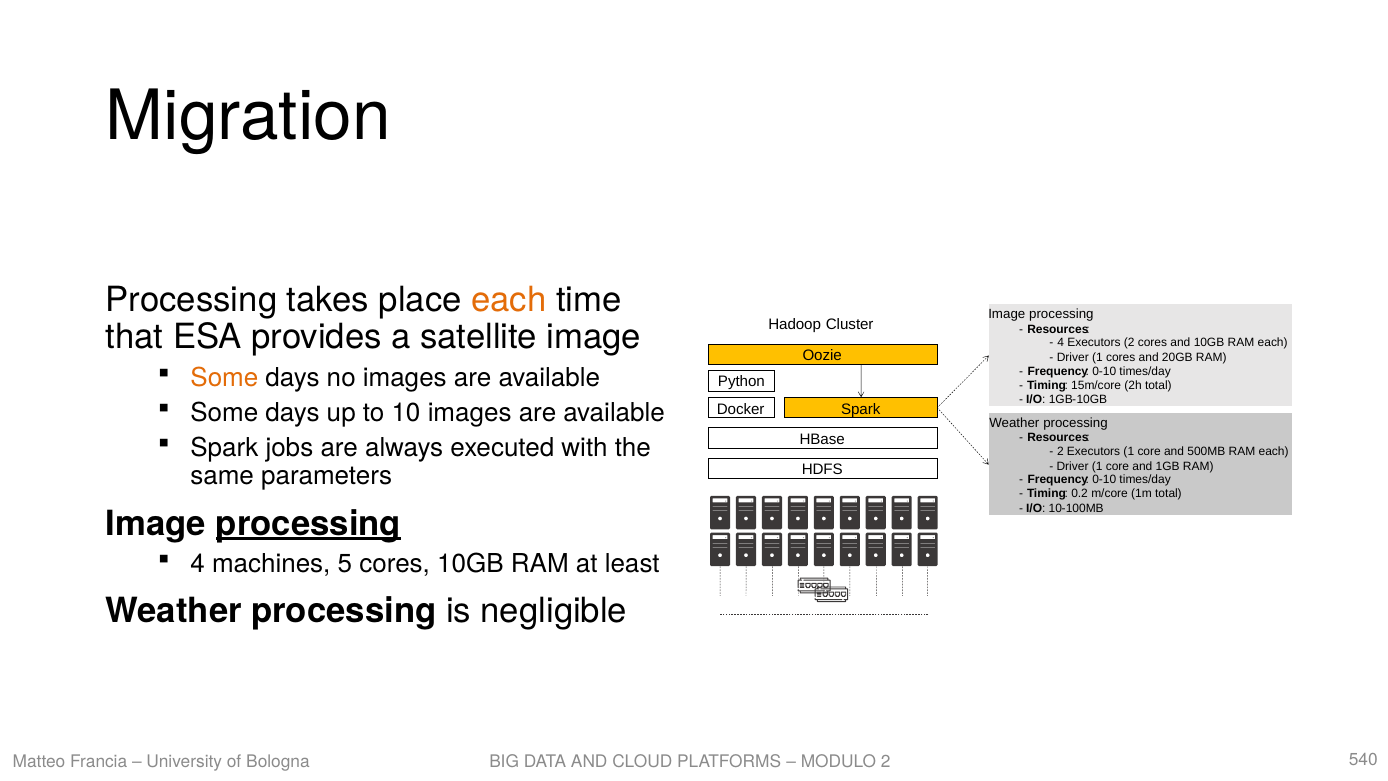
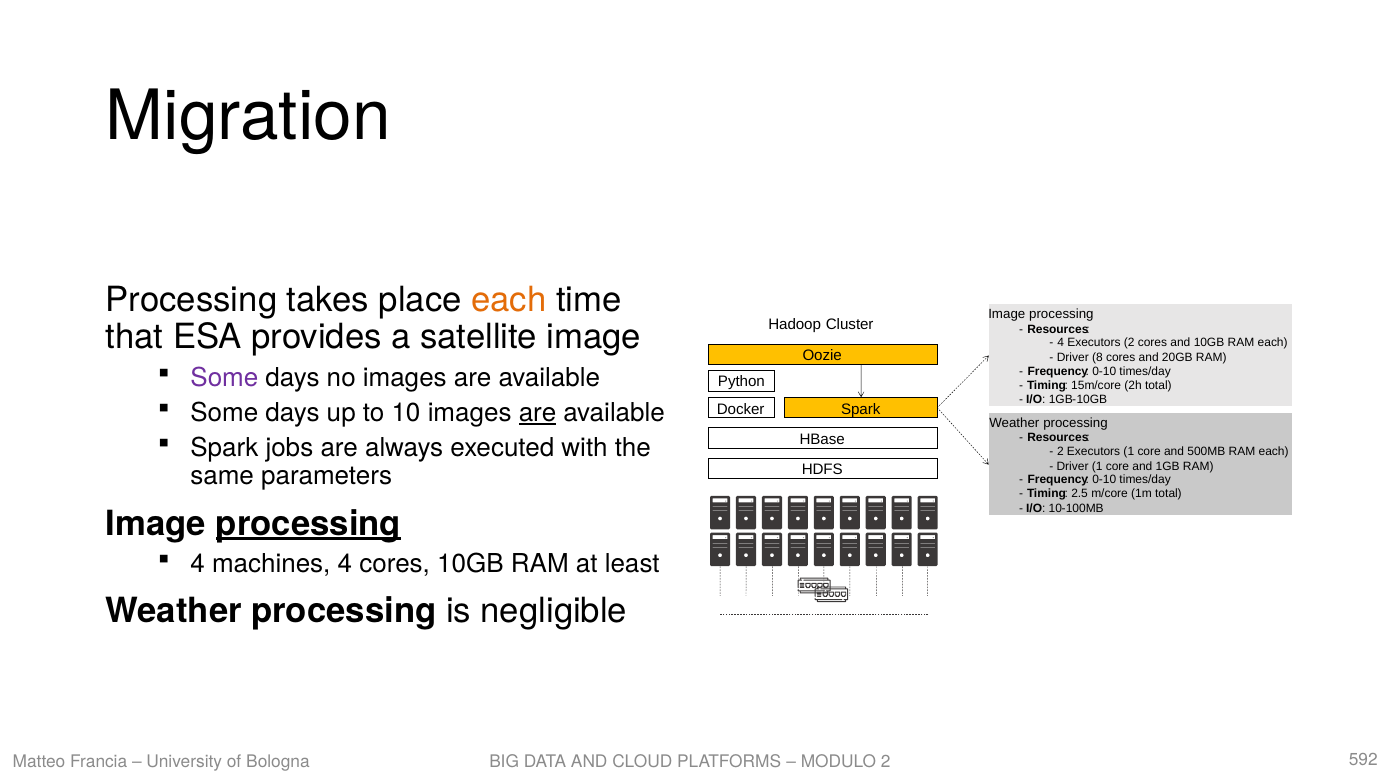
1: 1 -> 8 (1098, 357)
Some colour: orange -> purple (224, 377)
are underline: none -> present (537, 413)
0.2: 0.2 -> 2.5 (1080, 493)
machines 5: 5 -> 4 (345, 563)
540: 540 -> 592 (1363, 759)
